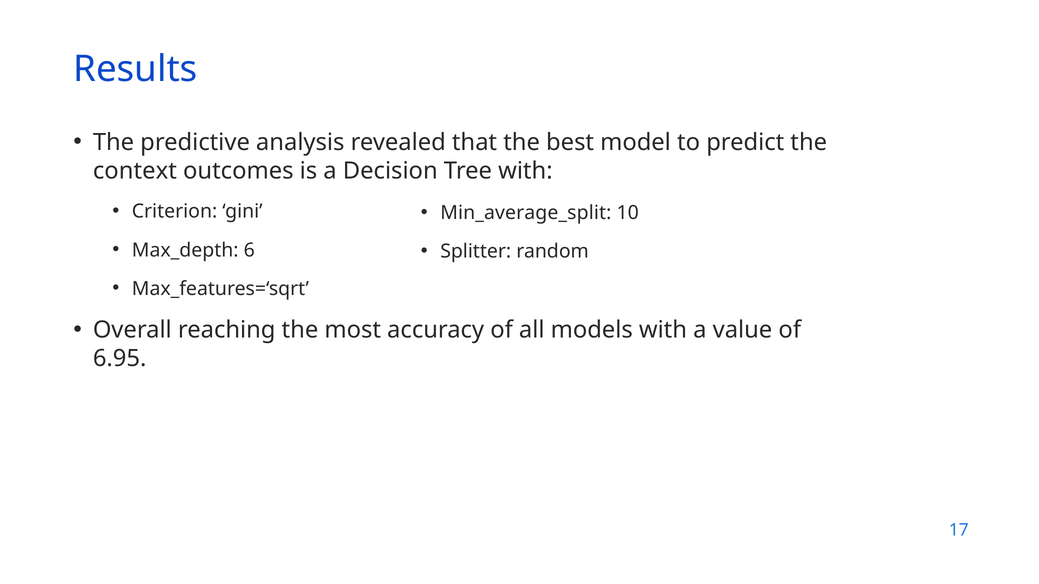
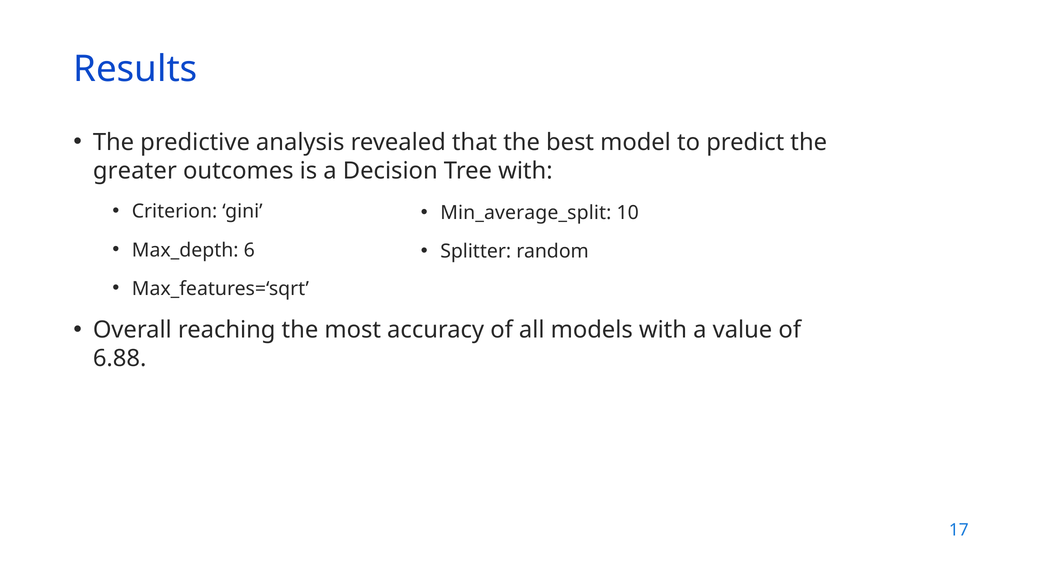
context: context -> greater (135, 171)
6.95: 6.95 -> 6.88 (120, 359)
